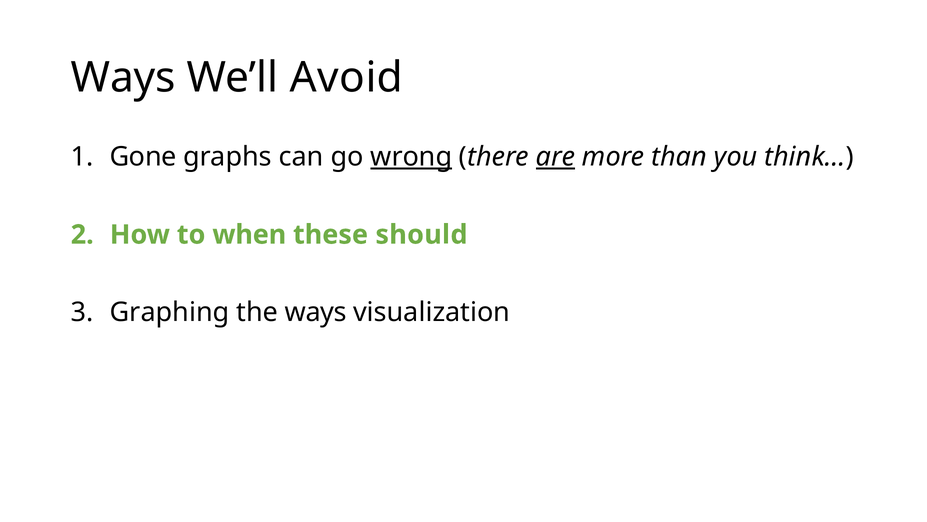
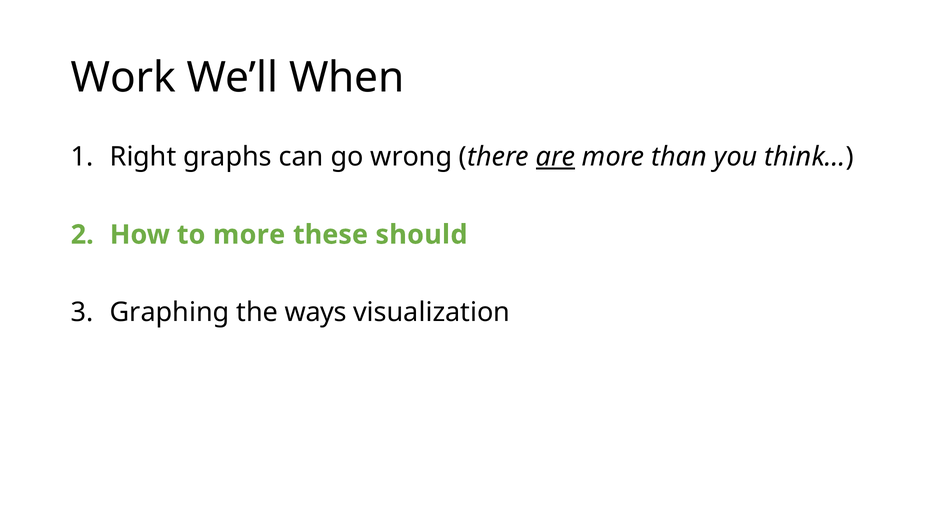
Ways: Ways -> Work (123, 78)
Avoid: Avoid -> When (347, 78)
Gone: Gone -> Right (143, 157)
wrong underline: present -> none (411, 157)
to when: when -> more (249, 234)
